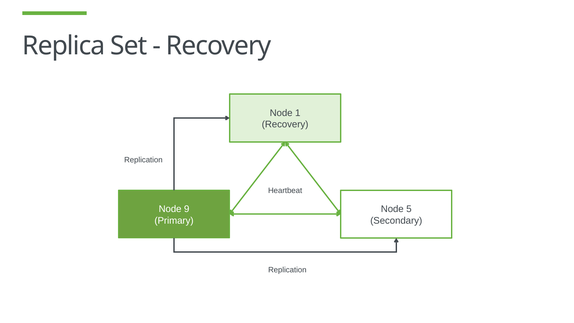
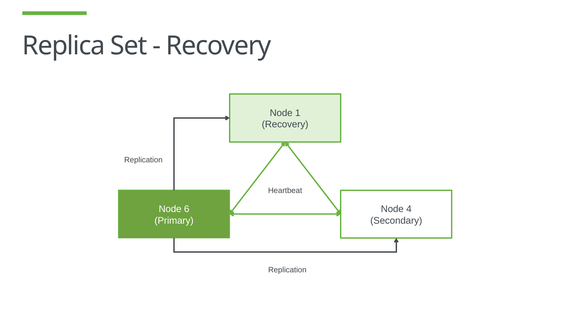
9: 9 -> 6 (187, 209)
5: 5 -> 4 (409, 209)
